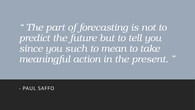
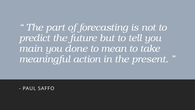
since: since -> main (31, 48)
such: such -> done (76, 48)
